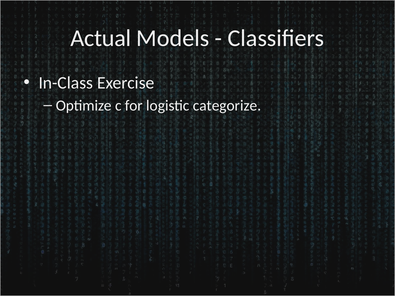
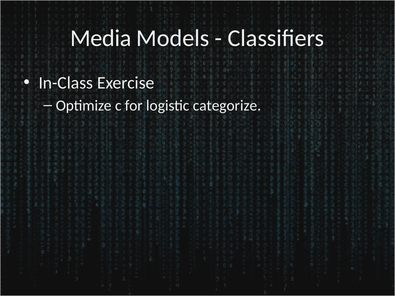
Actual: Actual -> Media (101, 38)
